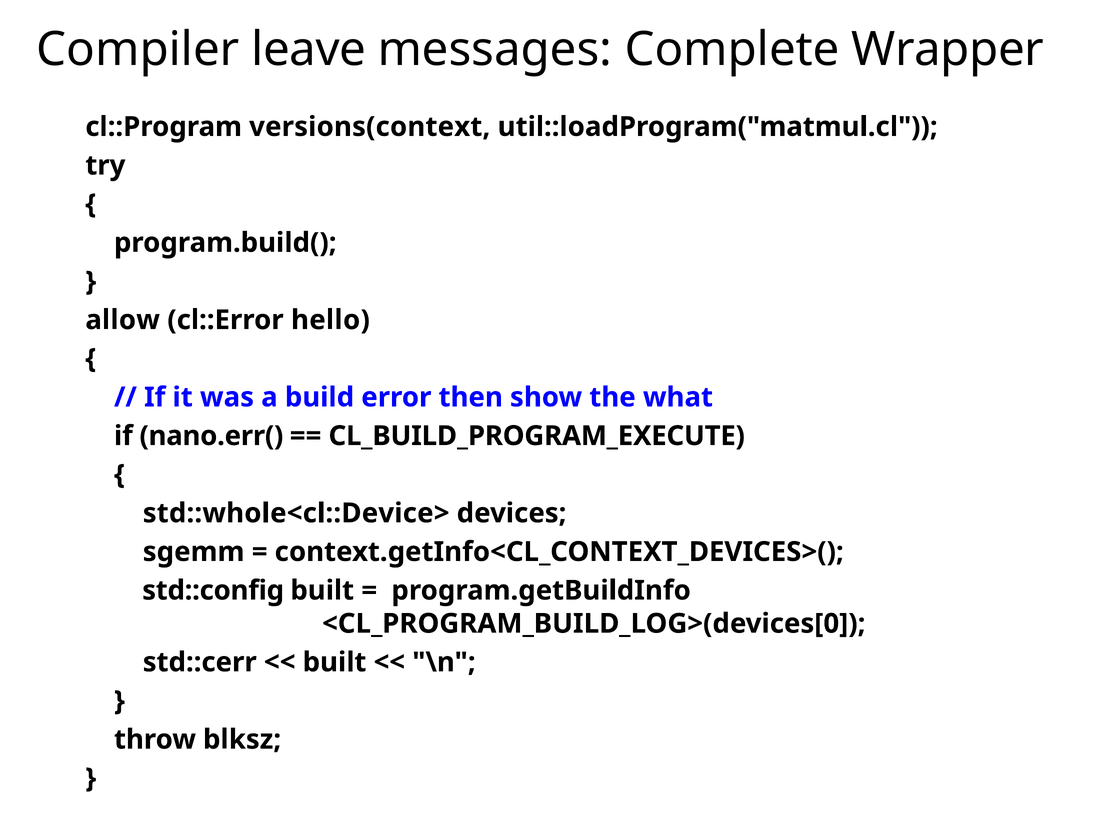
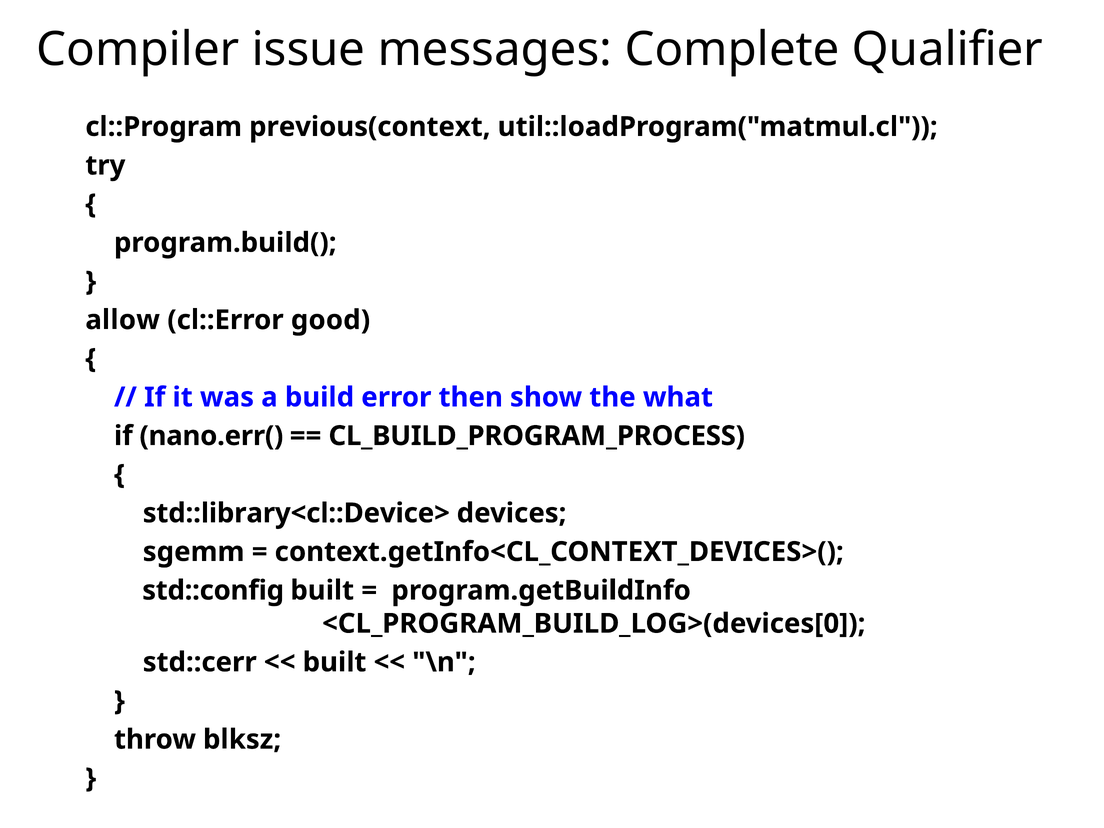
leave: leave -> issue (309, 49)
Wrapper: Wrapper -> Qualifier (948, 49)
versions(context: versions(context -> previous(context (370, 127)
hello: hello -> good (331, 320)
CL_BUILD_PROGRAM_EXECUTE: CL_BUILD_PROGRAM_EXECUTE -> CL_BUILD_PROGRAM_PROCESS (537, 436)
std::whole<cl::Device>: std::whole<cl::Device> -> std::library<cl::Device> (296, 513)
